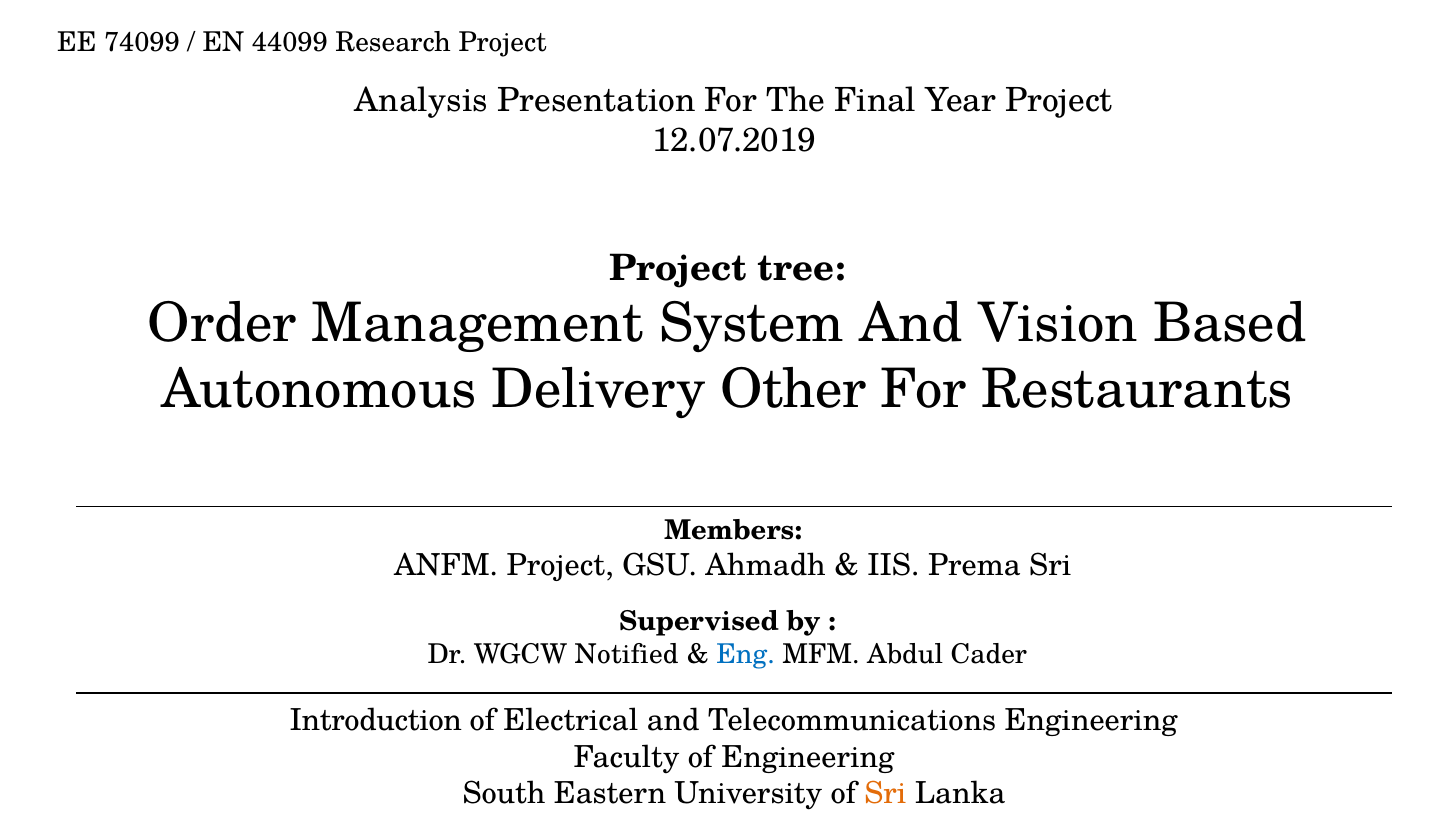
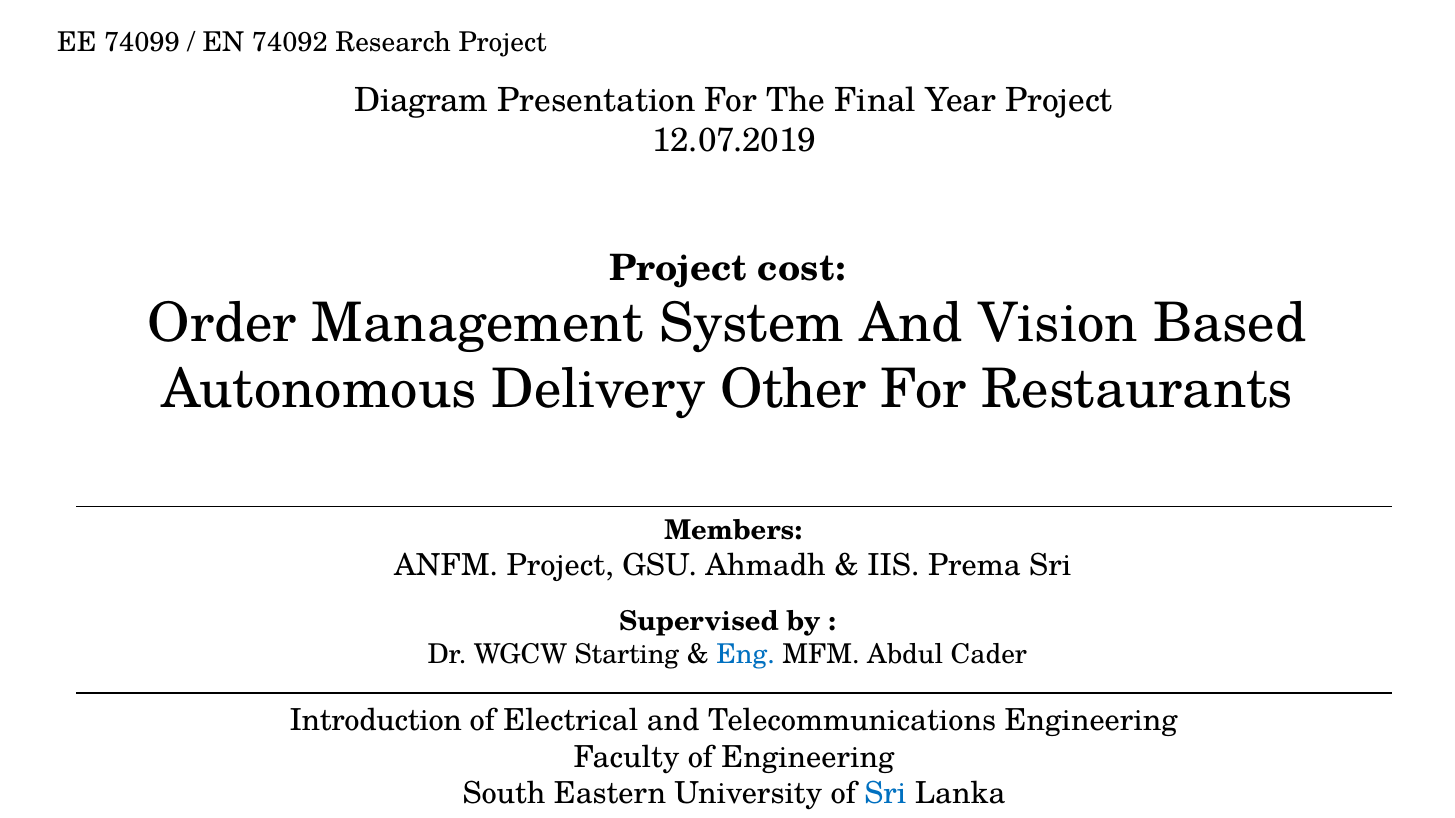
44099: 44099 -> 74092 (290, 42)
Analysis: Analysis -> Diagram (422, 100)
tree: tree -> cost (801, 268)
Notified: Notified -> Starting (627, 655)
Sri colour: orange -> blue (885, 794)
